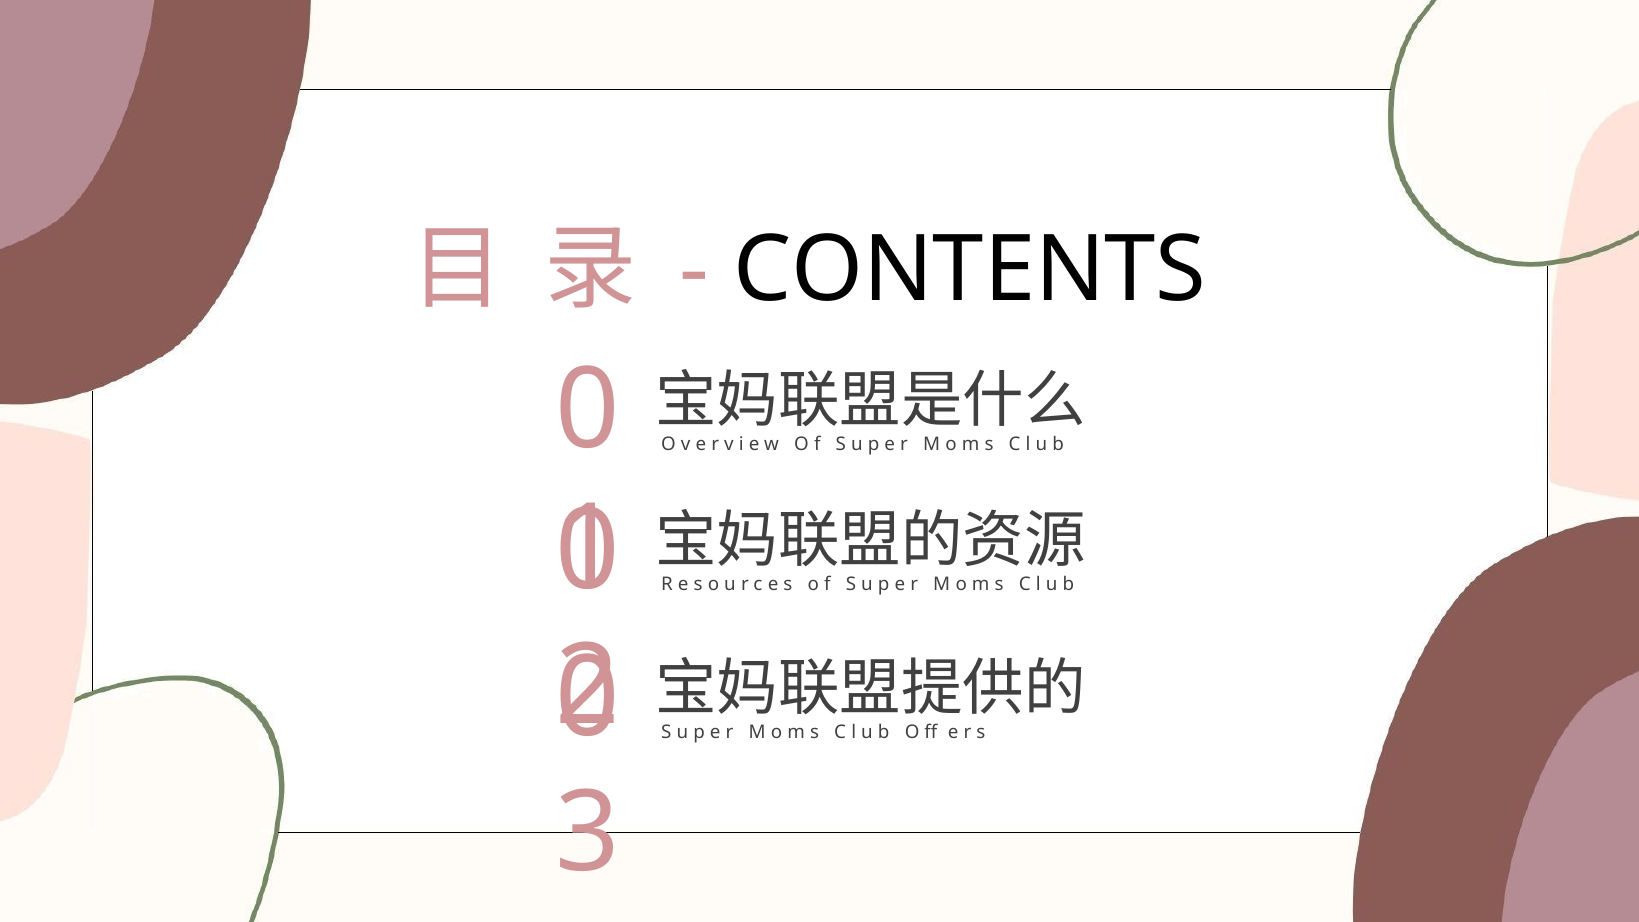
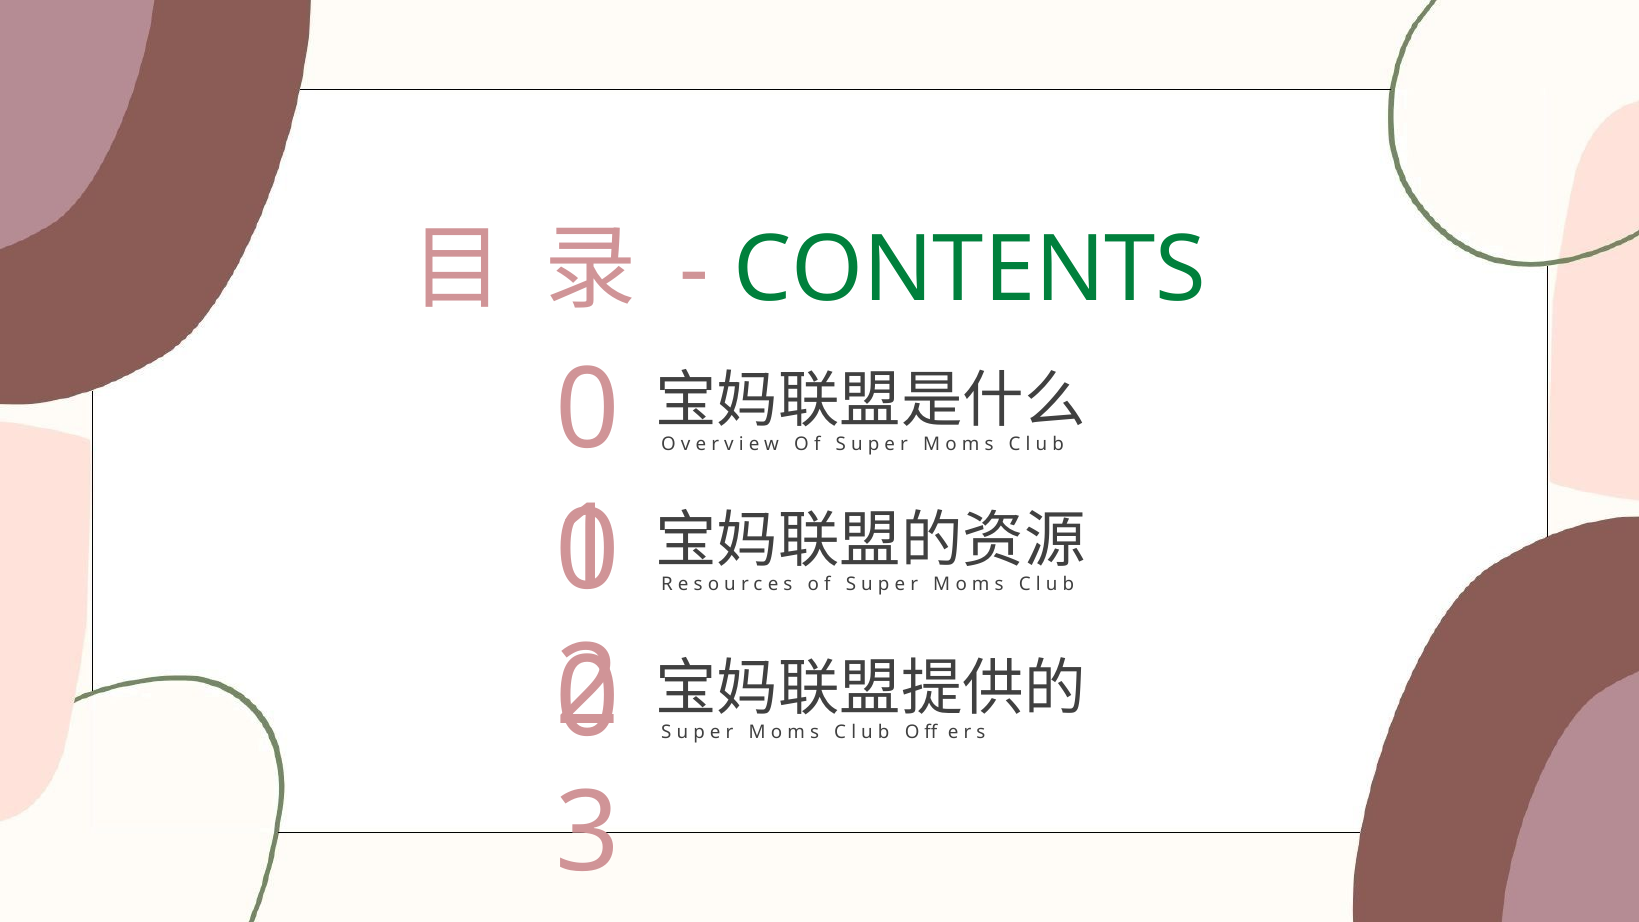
CONTENTS colour: black -> green (970, 270)
